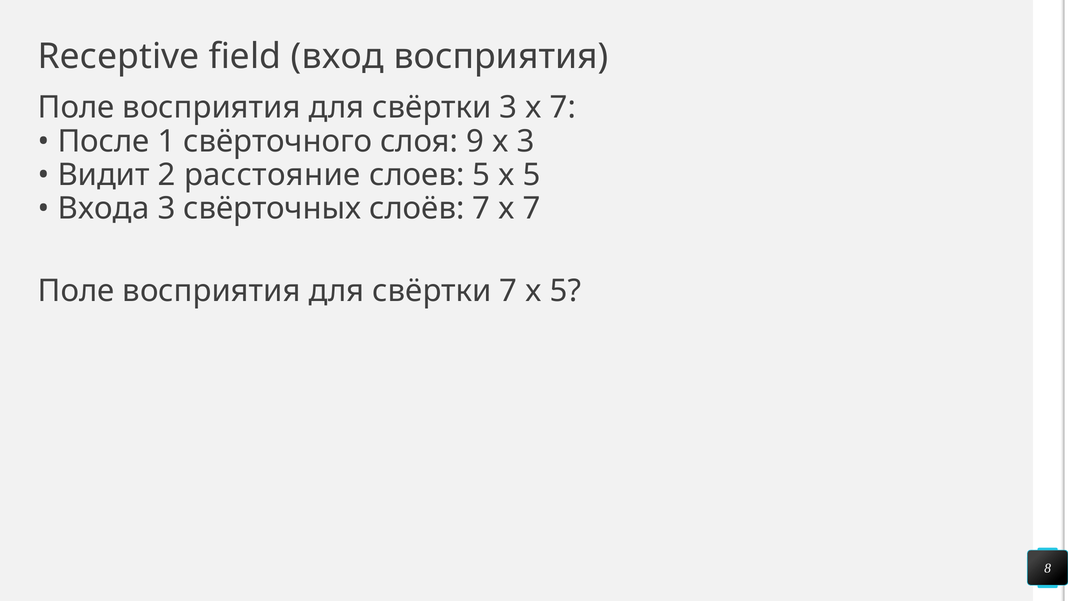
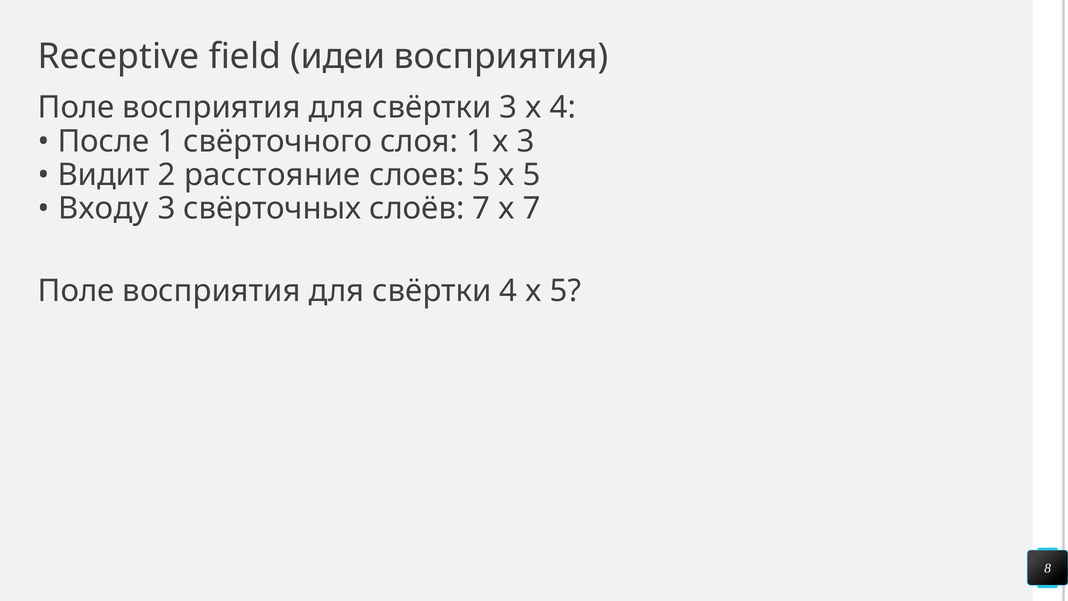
вход: вход -> идеи (338, 57)
3 x 7: 7 -> 4 (563, 108)
слоя 9: 9 -> 1 (475, 141)
Входа: Входа -> Входу (103, 209)
свёртки 7: 7 -> 4 (508, 291)
